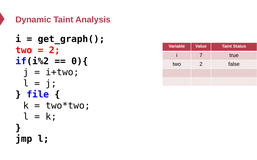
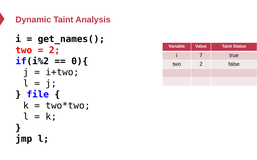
get_graph(: get_graph( -> get_names( (71, 39)
